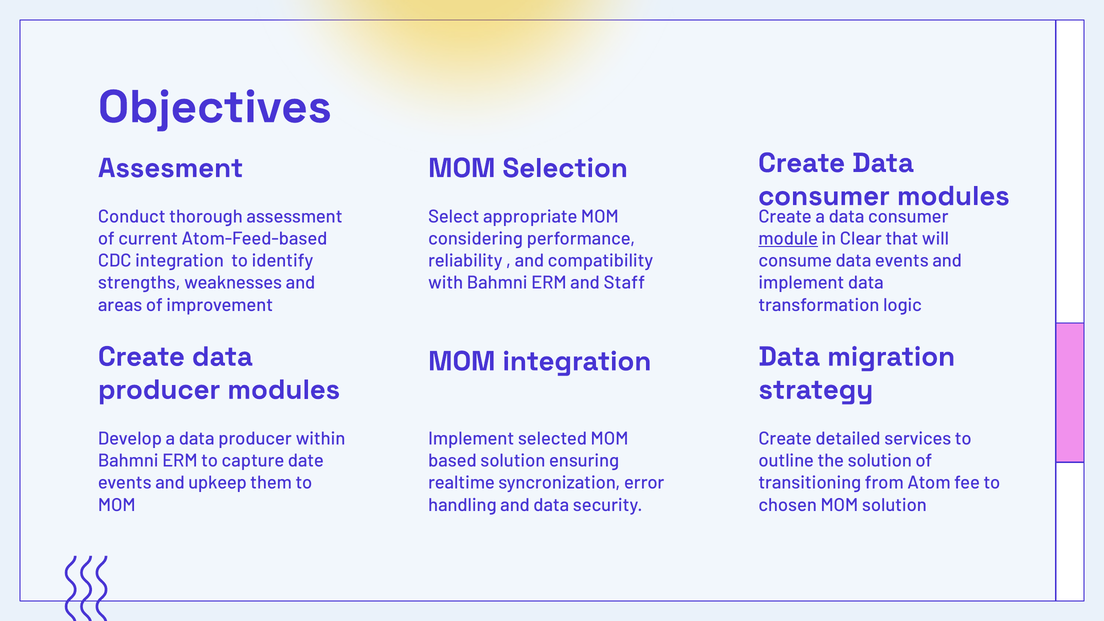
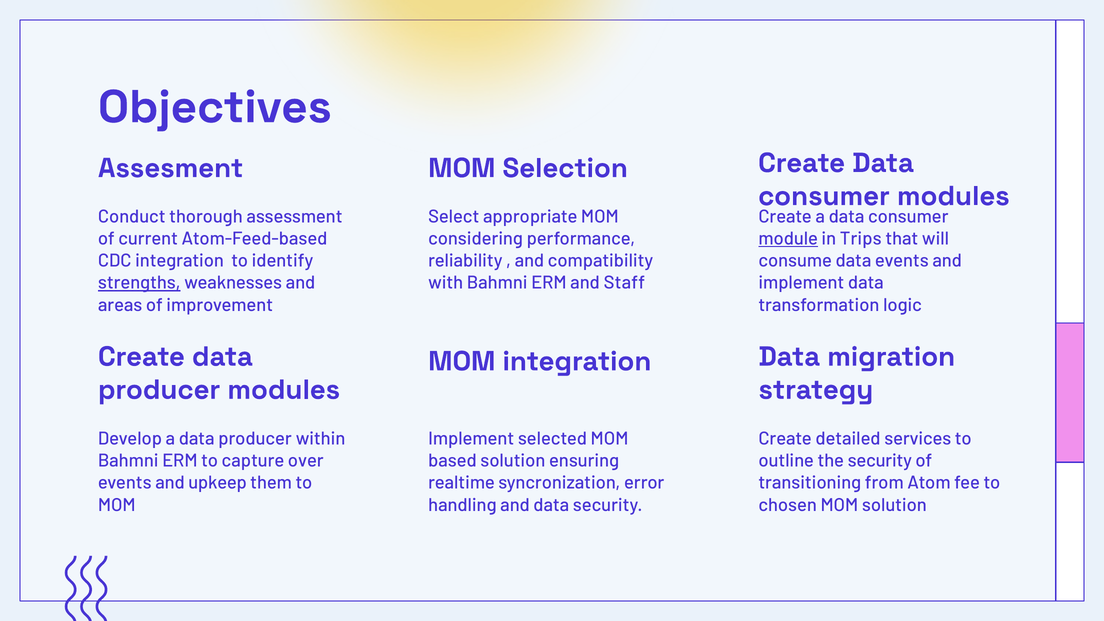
Clear: Clear -> Trips (861, 239)
strengths underline: none -> present (139, 283)
date: date -> over (306, 461)
the solution: solution -> security (880, 461)
